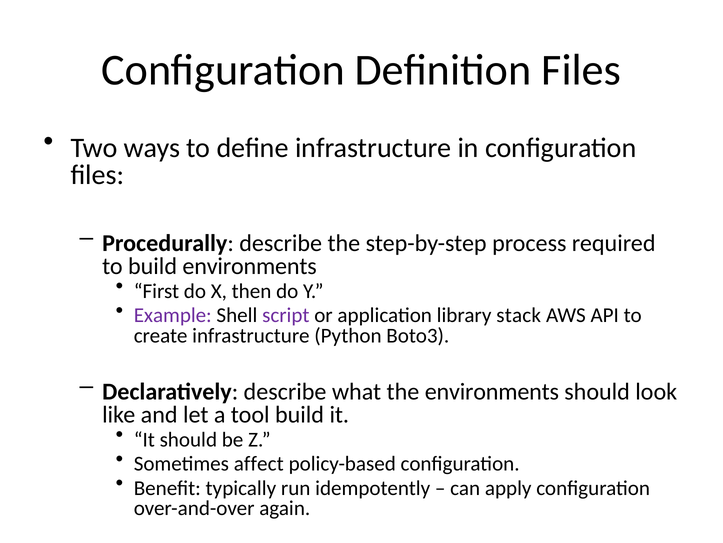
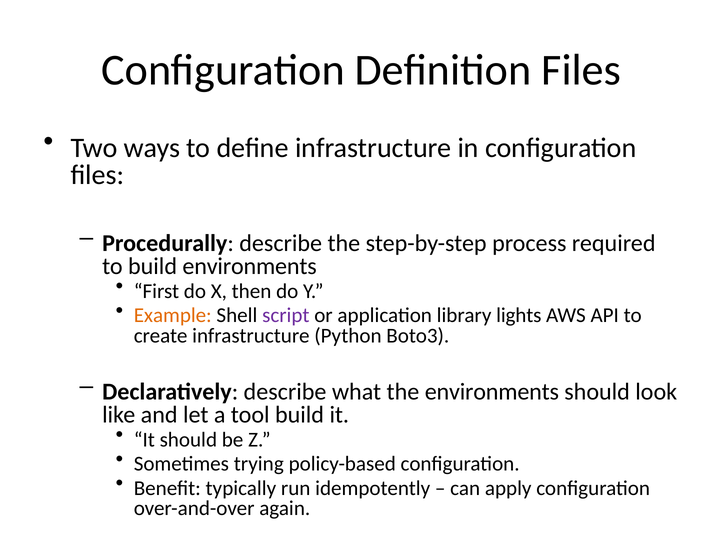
Example colour: purple -> orange (173, 315)
stack: stack -> lights (519, 315)
affect: affect -> trying (259, 463)
